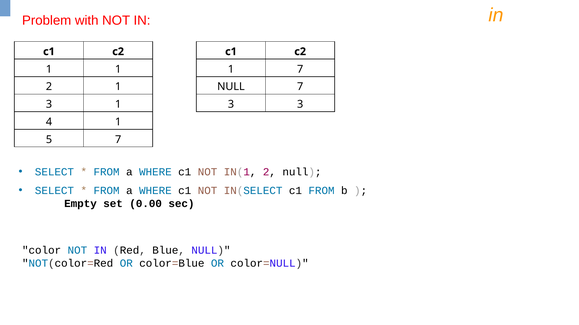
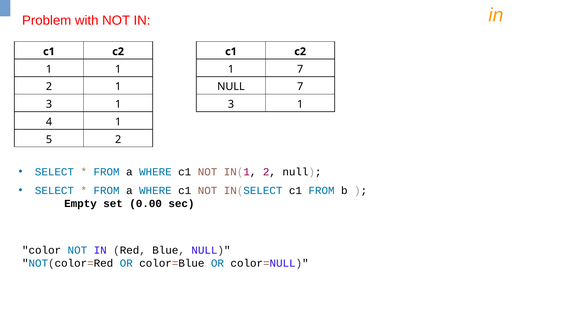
3: 3 -> 1 (300, 105)
5 7: 7 -> 2 (118, 140)
